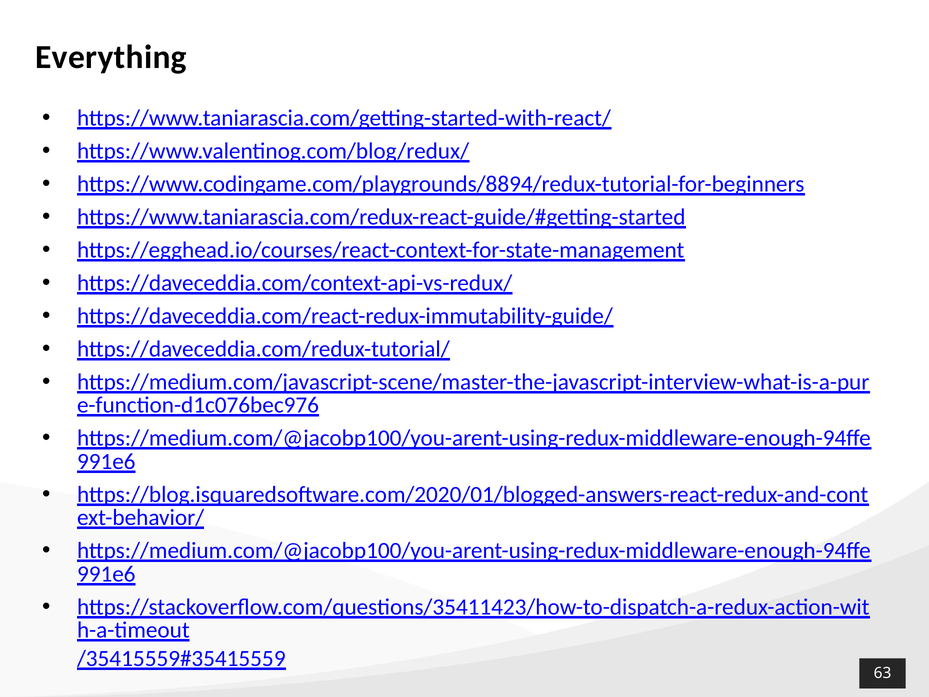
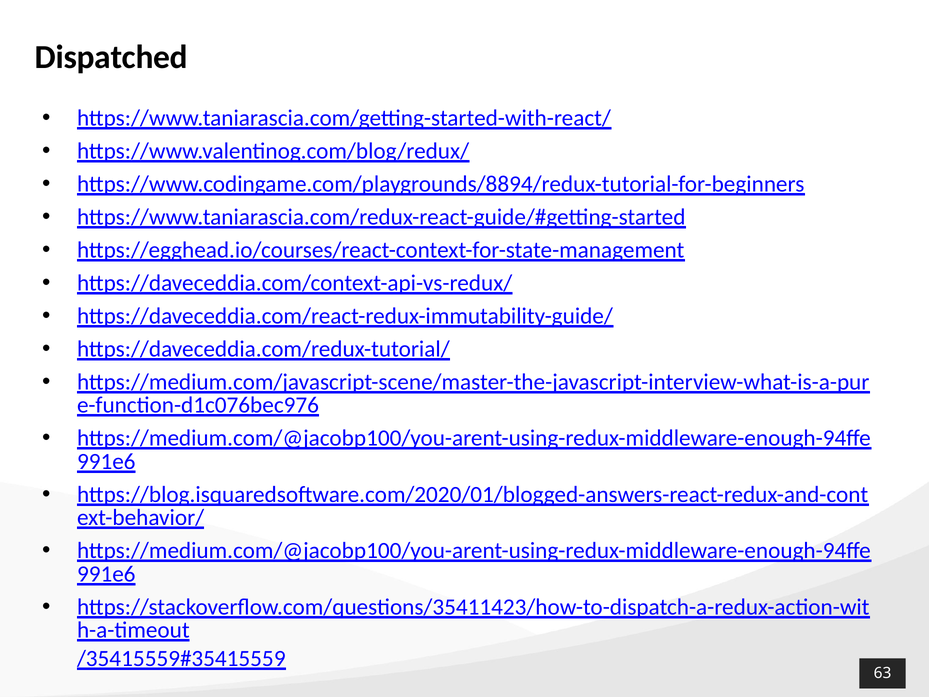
Everything: Everything -> Dispatched (111, 57)
